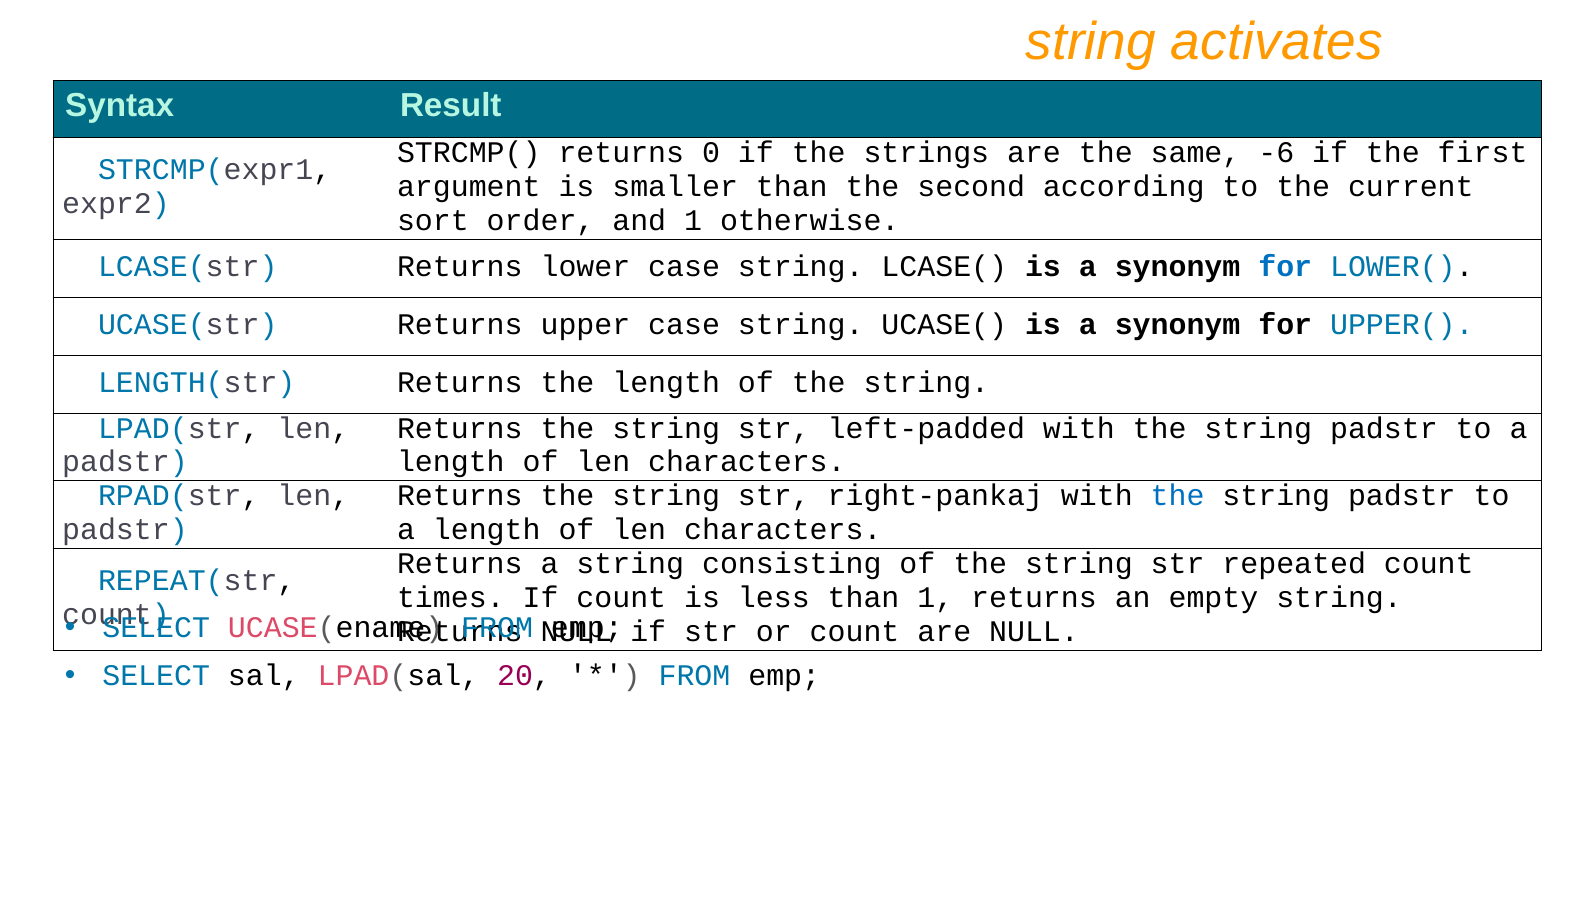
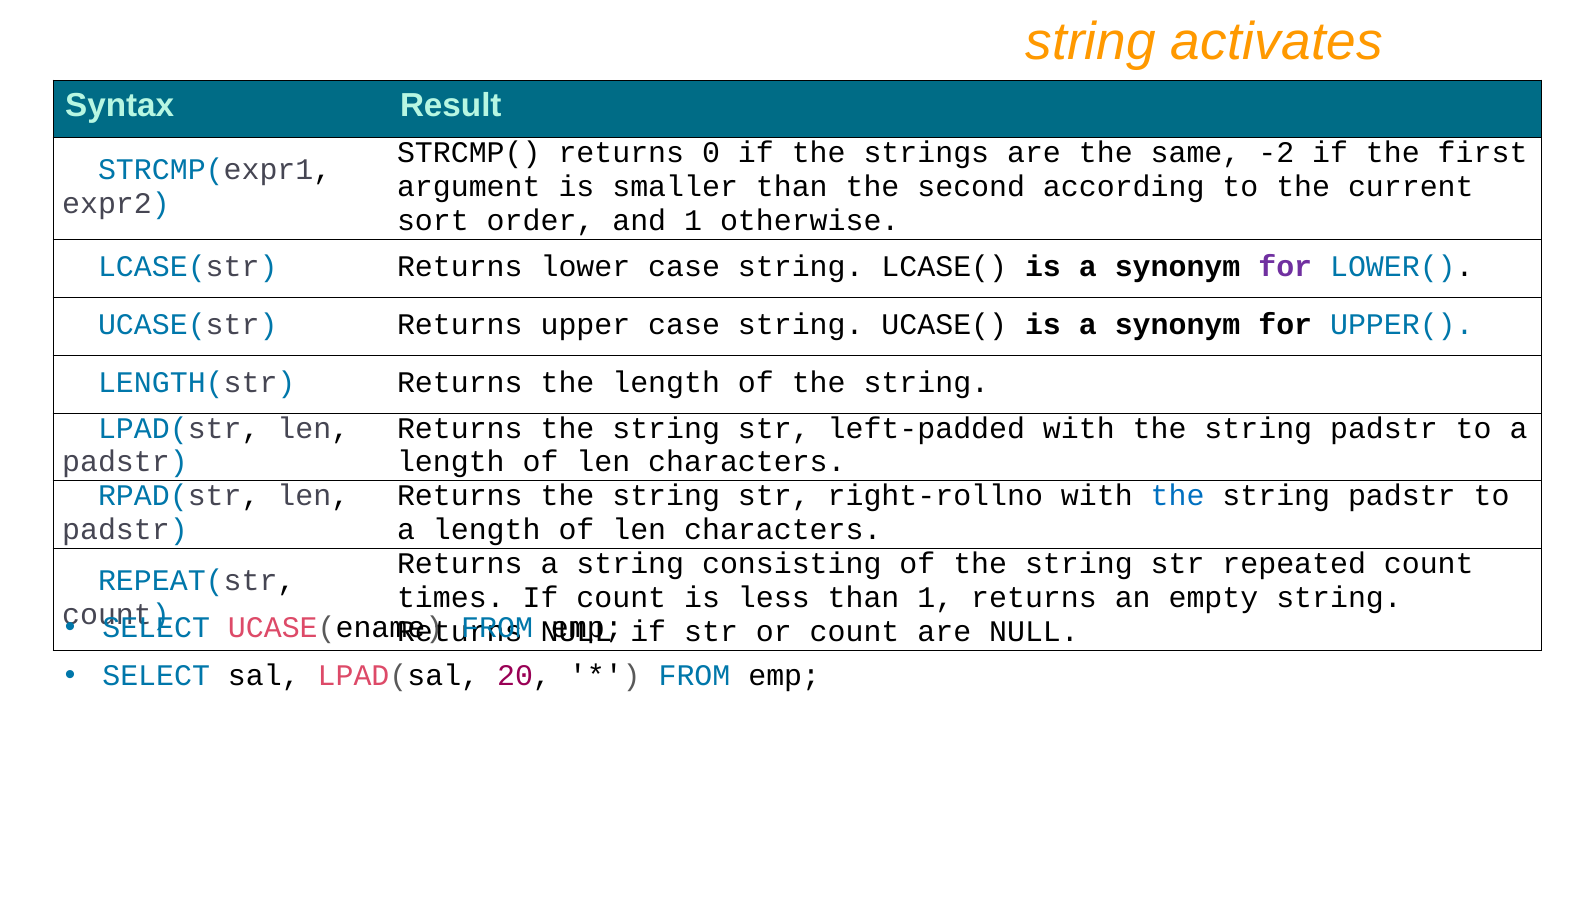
-6: -6 -> -2 (1276, 153)
for colour: blue -> purple (1285, 267)
right-pankaj: right-pankaj -> right-rollno (935, 496)
